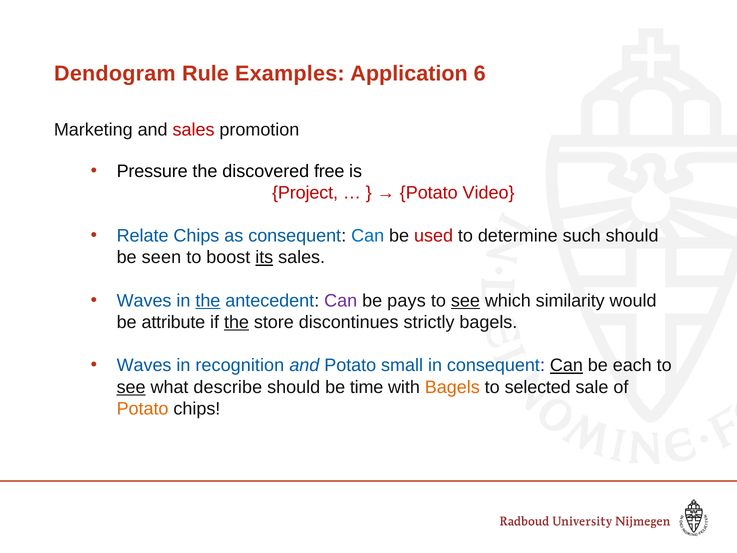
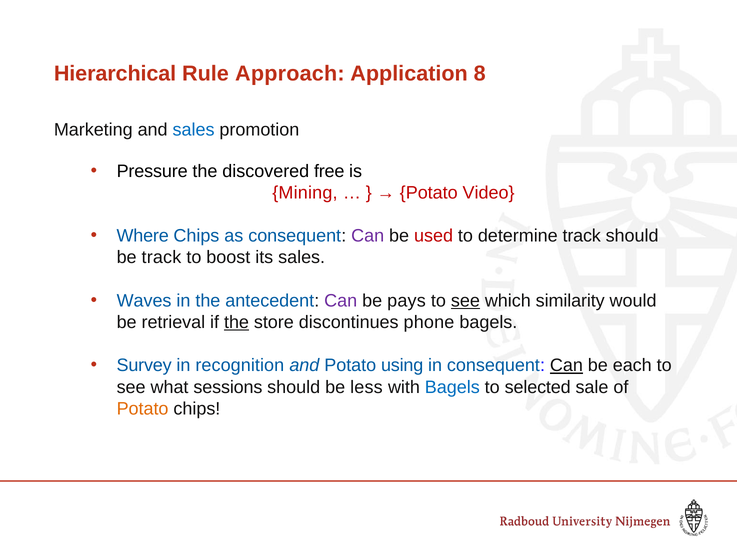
Dendogram: Dendogram -> Hierarchical (115, 73)
Examples: Examples -> Approach (290, 73)
6: 6 -> 8 (480, 73)
sales colour: red -> blue (194, 130)
Project: Project -> Mining (305, 193)
Relate: Relate -> Where (143, 236)
Can colour: blue -> purple (368, 236)
determine such: such -> track (582, 236)
be seen: seen -> track (161, 257)
its underline: present -> none (264, 257)
the underline: present -> none (208, 301)
attribute: attribute -> retrieval (173, 322)
strictly: strictly -> phone (429, 322)
Waves: Waves -> Survey (144, 365)
small: small -> using (402, 365)
see underline: present -> none (131, 387)
describe: describe -> sessions (228, 387)
time: time -> less (366, 387)
Bagels colour: orange -> blue (452, 387)
